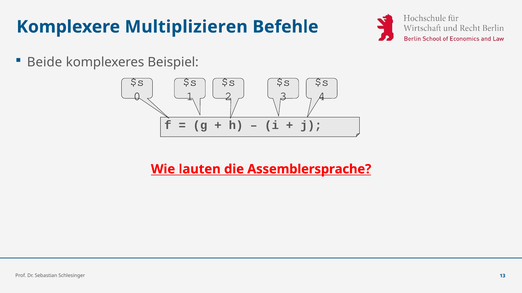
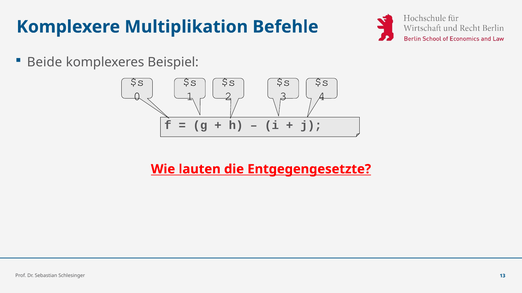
Multiplizieren: Multiplizieren -> Multiplikation (186, 27)
Assemblersprache: Assemblersprache -> Entgegengesetzte (309, 169)
